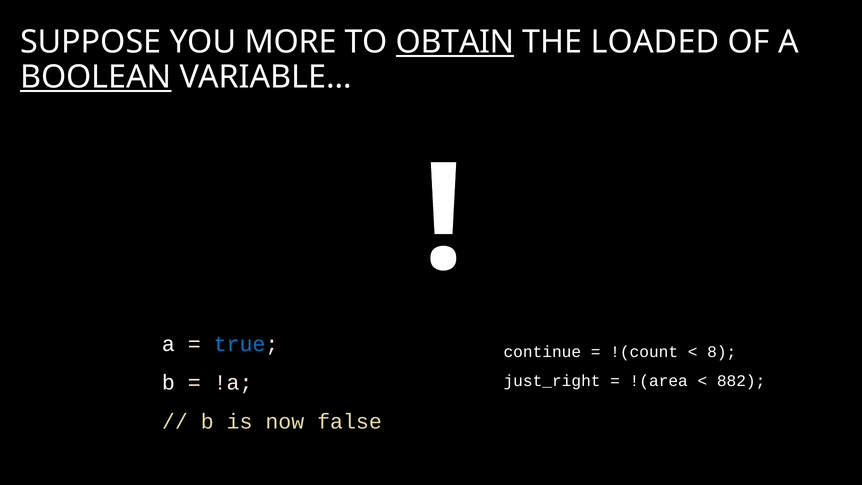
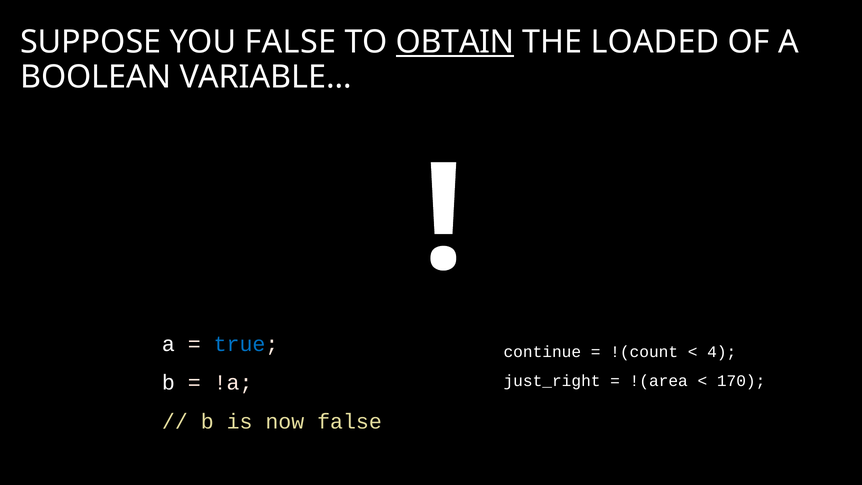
YOU MORE: MORE -> FALSE (290, 42)
BOOLEAN underline: present -> none (96, 77)
8: 8 -> 4 (722, 352)
882: 882 -> 170 (741, 381)
